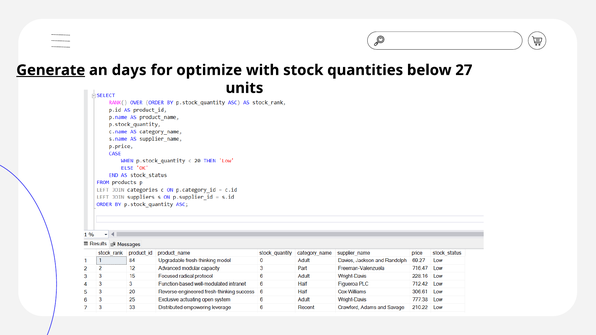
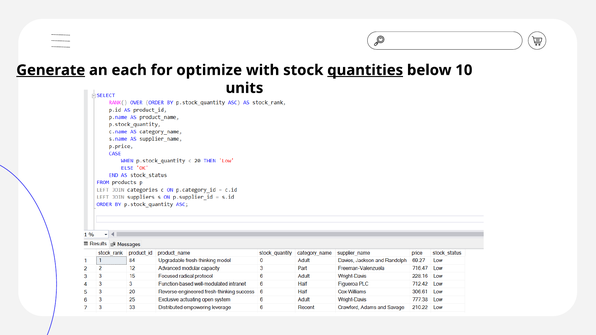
days: days -> each (129, 70)
quantities underline: none -> present (365, 70)
27: 27 -> 10 (464, 70)
